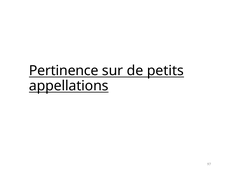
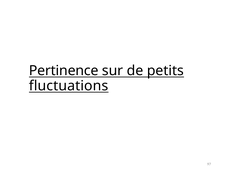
appellations: appellations -> fluctuations (69, 86)
